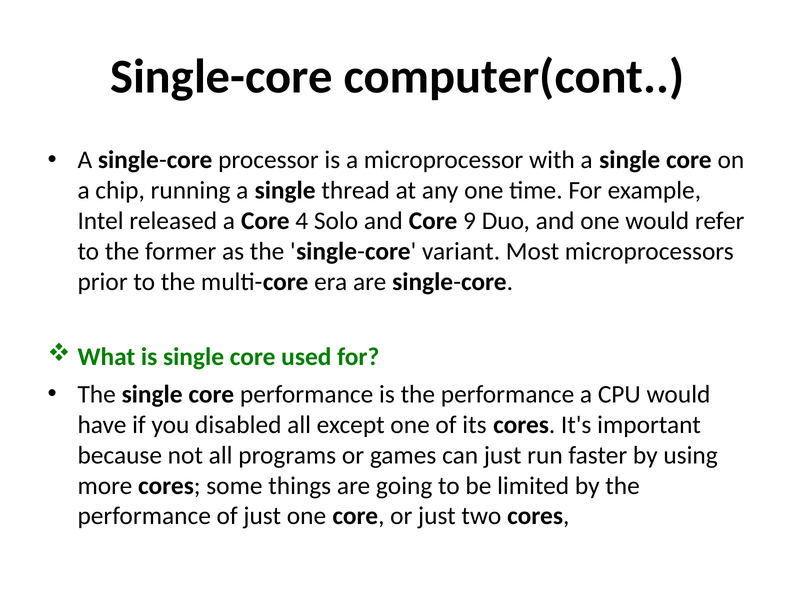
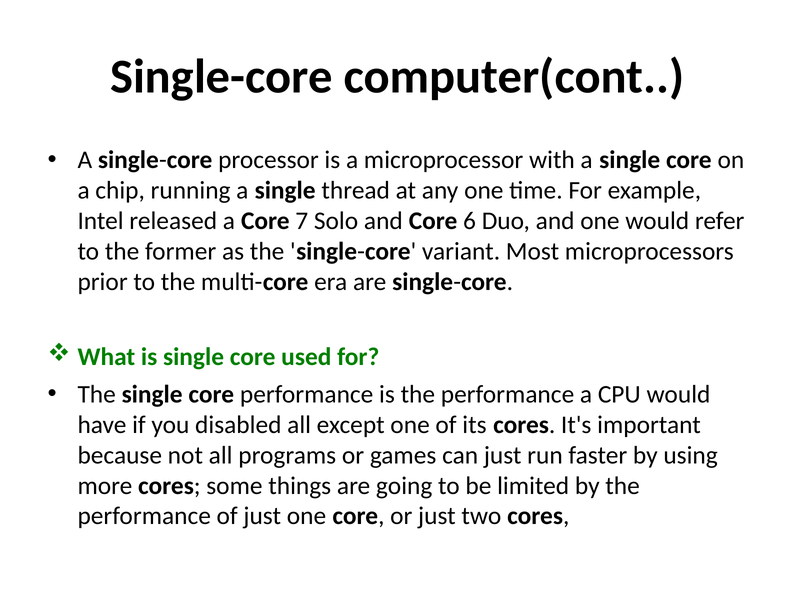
4: 4 -> 7 (302, 221)
9: 9 -> 6 (470, 221)
